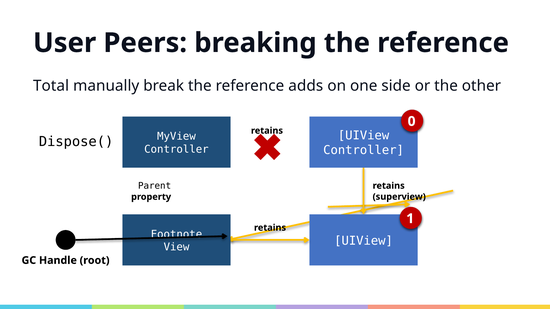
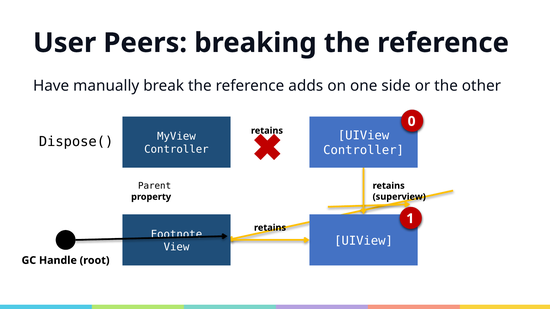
Total: Total -> Have (51, 86)
